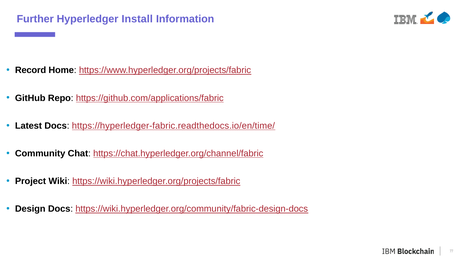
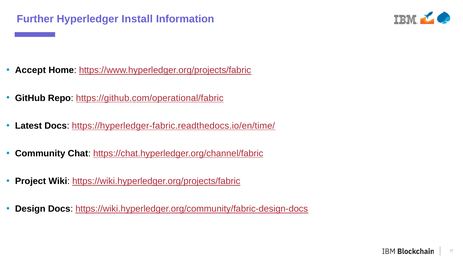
Record: Record -> Accept (31, 70)
https://github.com/applications/fabric: https://github.com/applications/fabric -> https://github.com/operational/fabric (150, 98)
